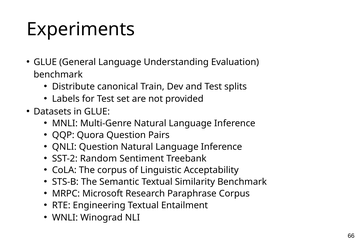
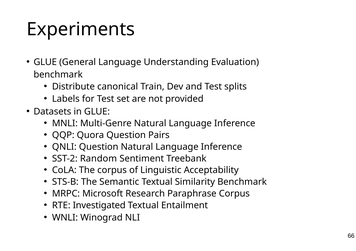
Engineering: Engineering -> Investigated (99, 205)
